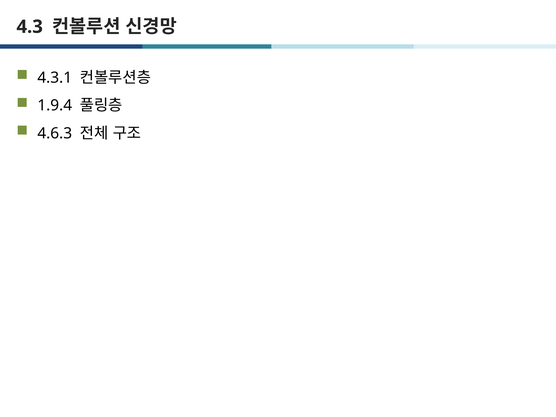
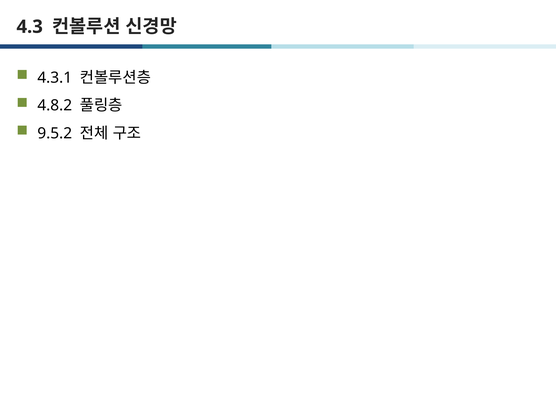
1.9.4: 1.9.4 -> 4.8.2 (55, 105)
4.6.3: 4.6.3 -> 9.5.2 (55, 133)
